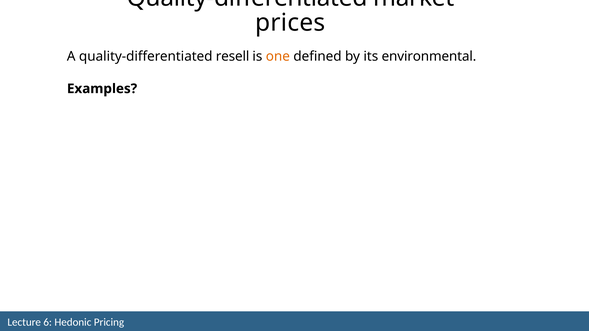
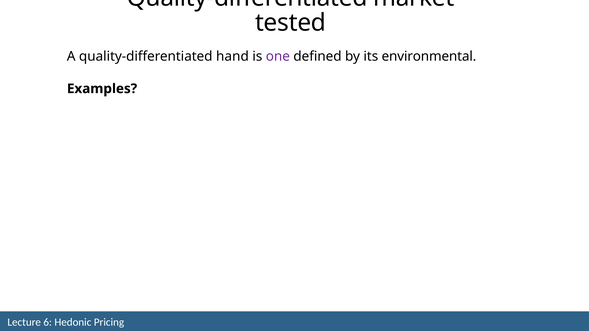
prices: prices -> tested (291, 23)
resell: resell -> hand (232, 56)
one colour: orange -> purple (278, 56)
